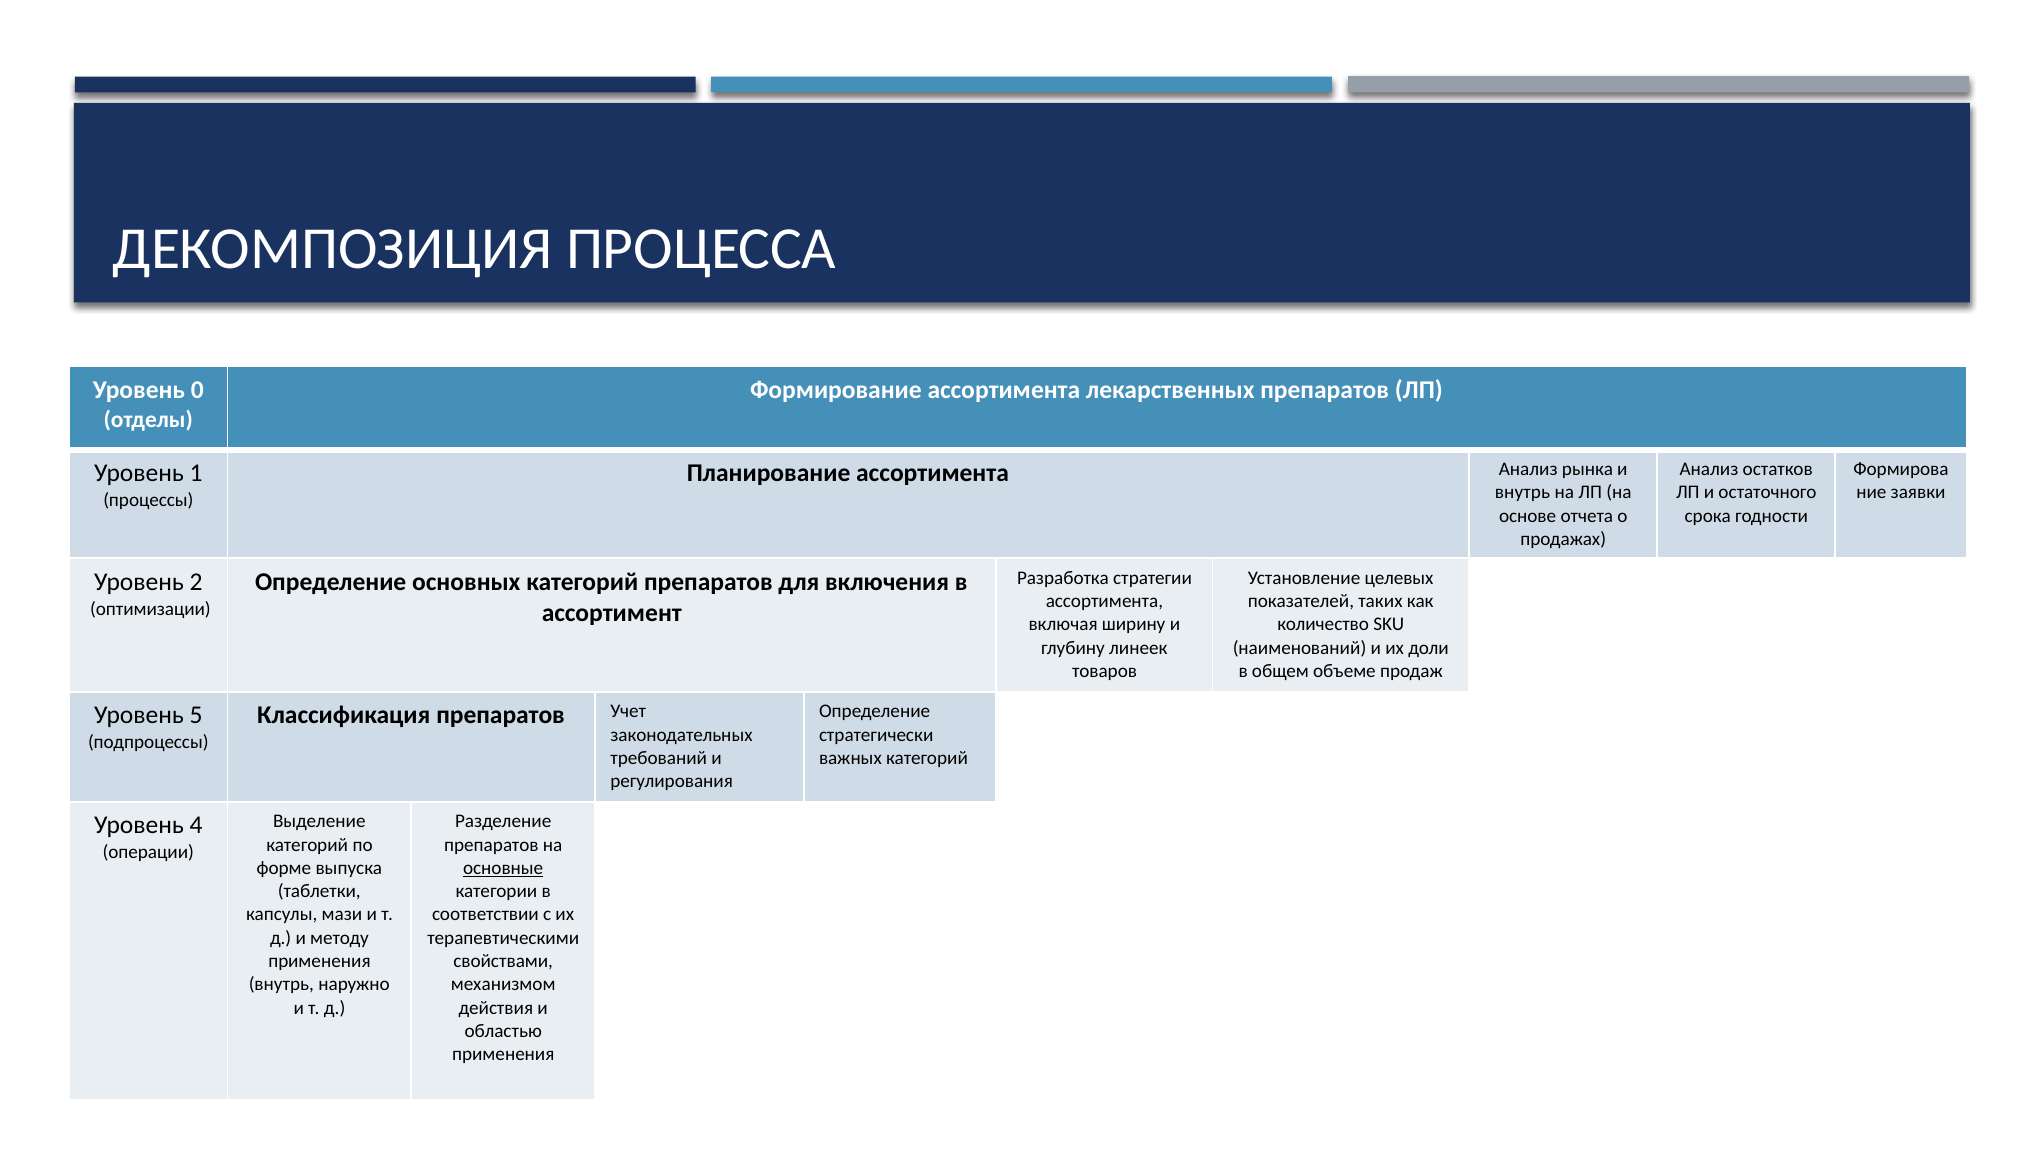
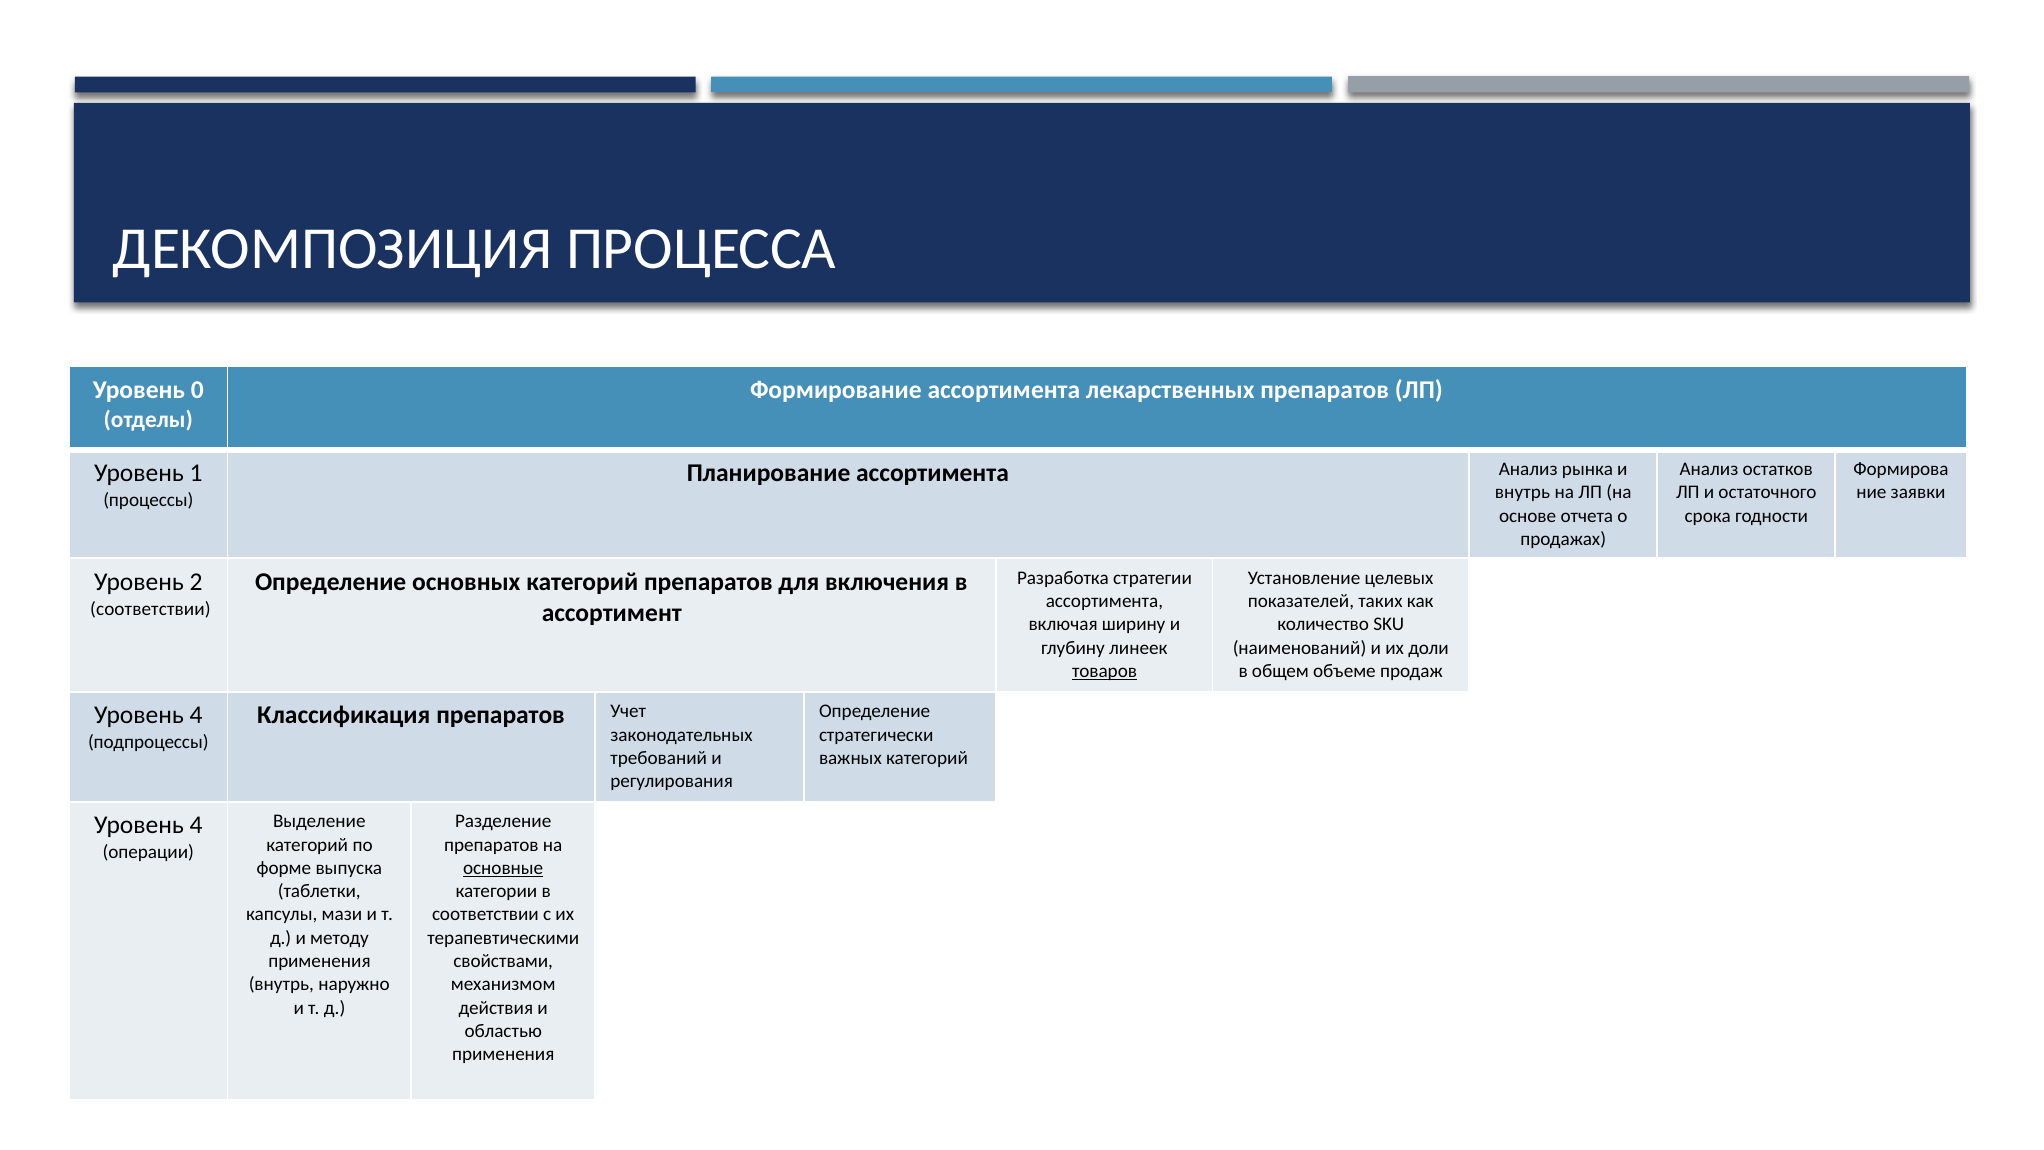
оптимизации: оптимизации -> соответствии (150, 609)
товаров underline: none -> present (1105, 671)
5: 5 -> 4 (196, 715)
